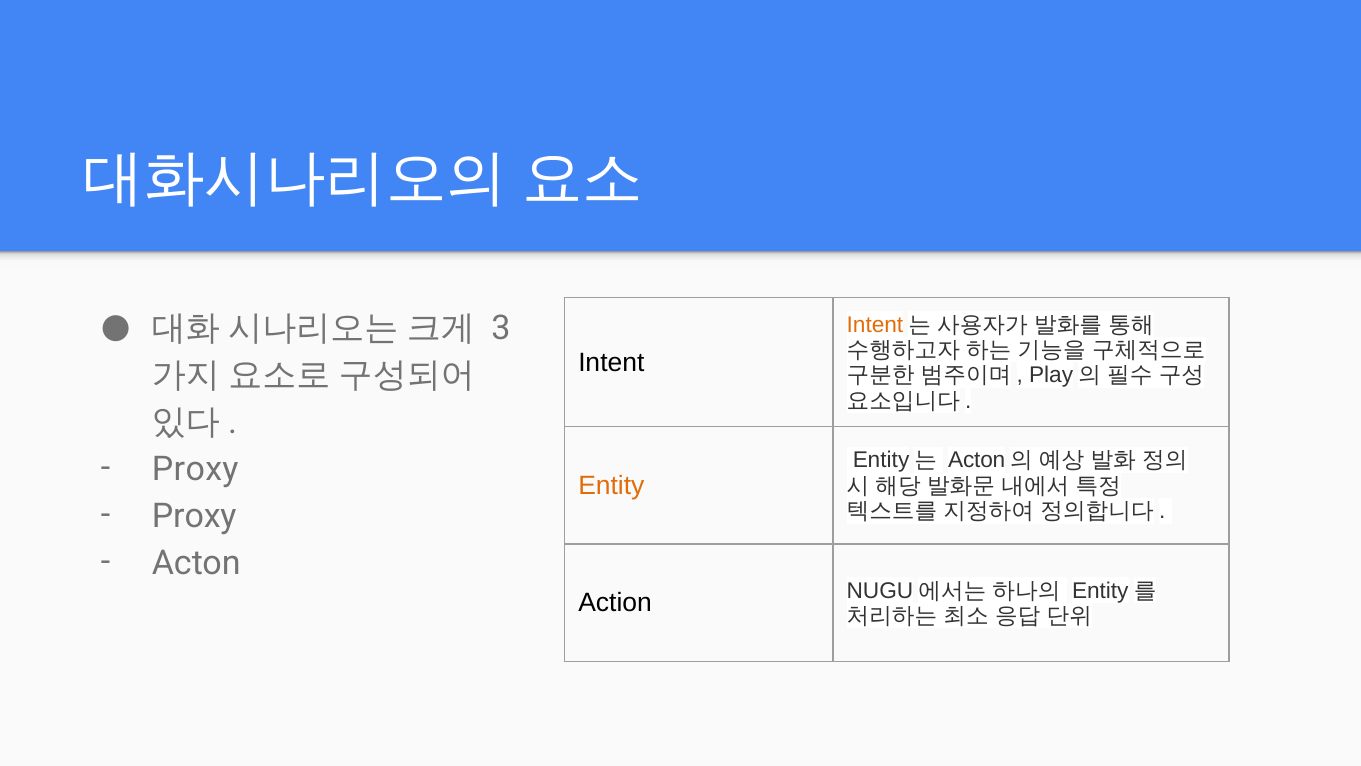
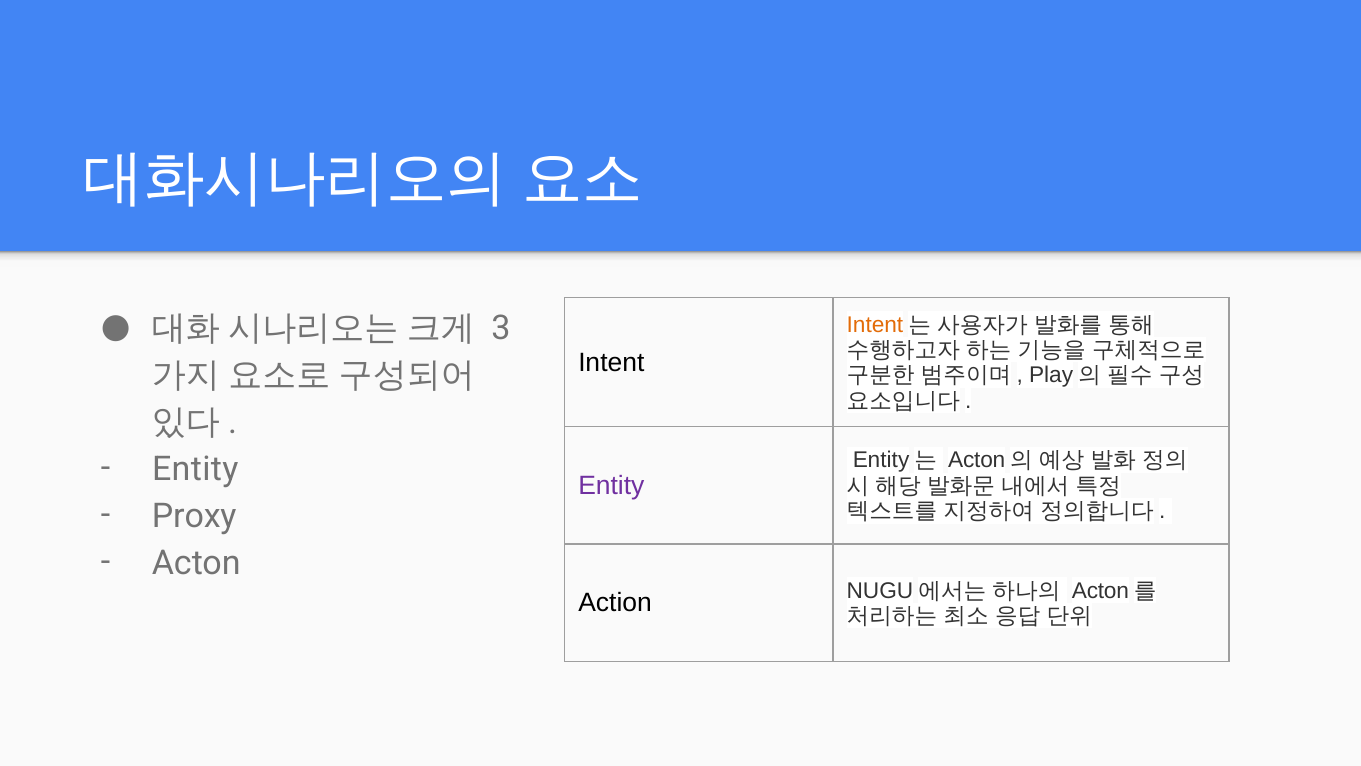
Proxy: Proxy -> Entity (195, 469)
Entity colour: orange -> purple (611, 486)
Entity: Entity -> Acton (1100, 590)
